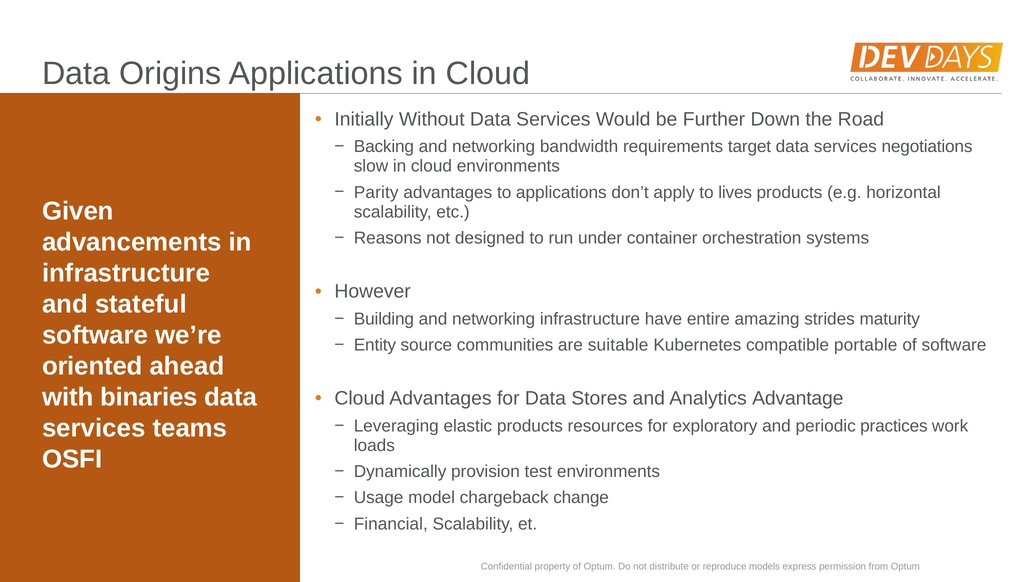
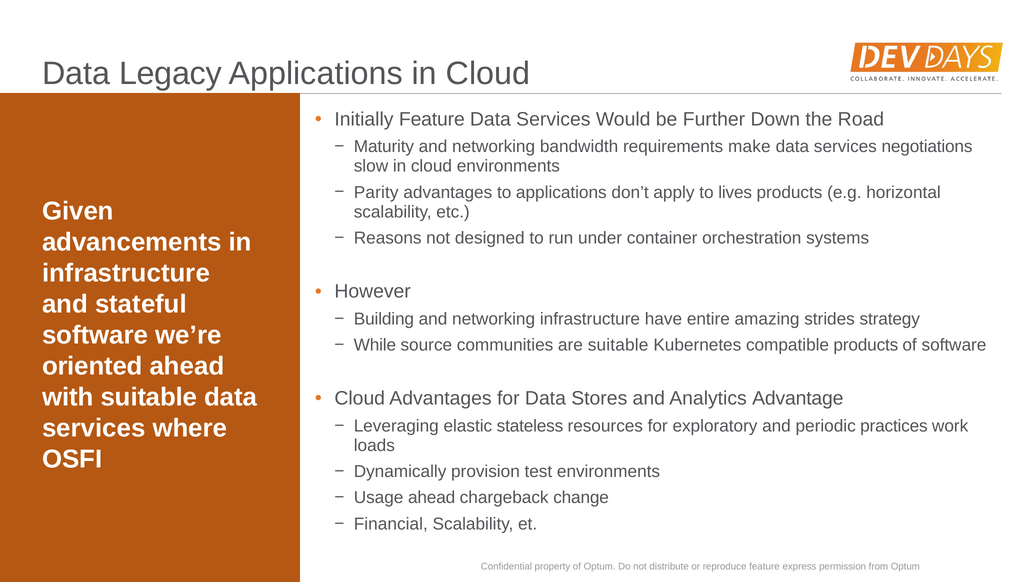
Origins: Origins -> Legacy (170, 73)
Initially Without: Without -> Feature (432, 119)
Backing: Backing -> Maturity (384, 146)
target: target -> make (749, 146)
maturity: maturity -> strategy (890, 319)
Entity: Entity -> While (375, 345)
compatible portable: portable -> products (866, 345)
with binaries: binaries -> suitable (149, 397)
teams: teams -> where (190, 428)
elastic products: products -> stateless (530, 426)
Usage model: model -> ahead (432, 497)
reproduce models: models -> feature (764, 566)
